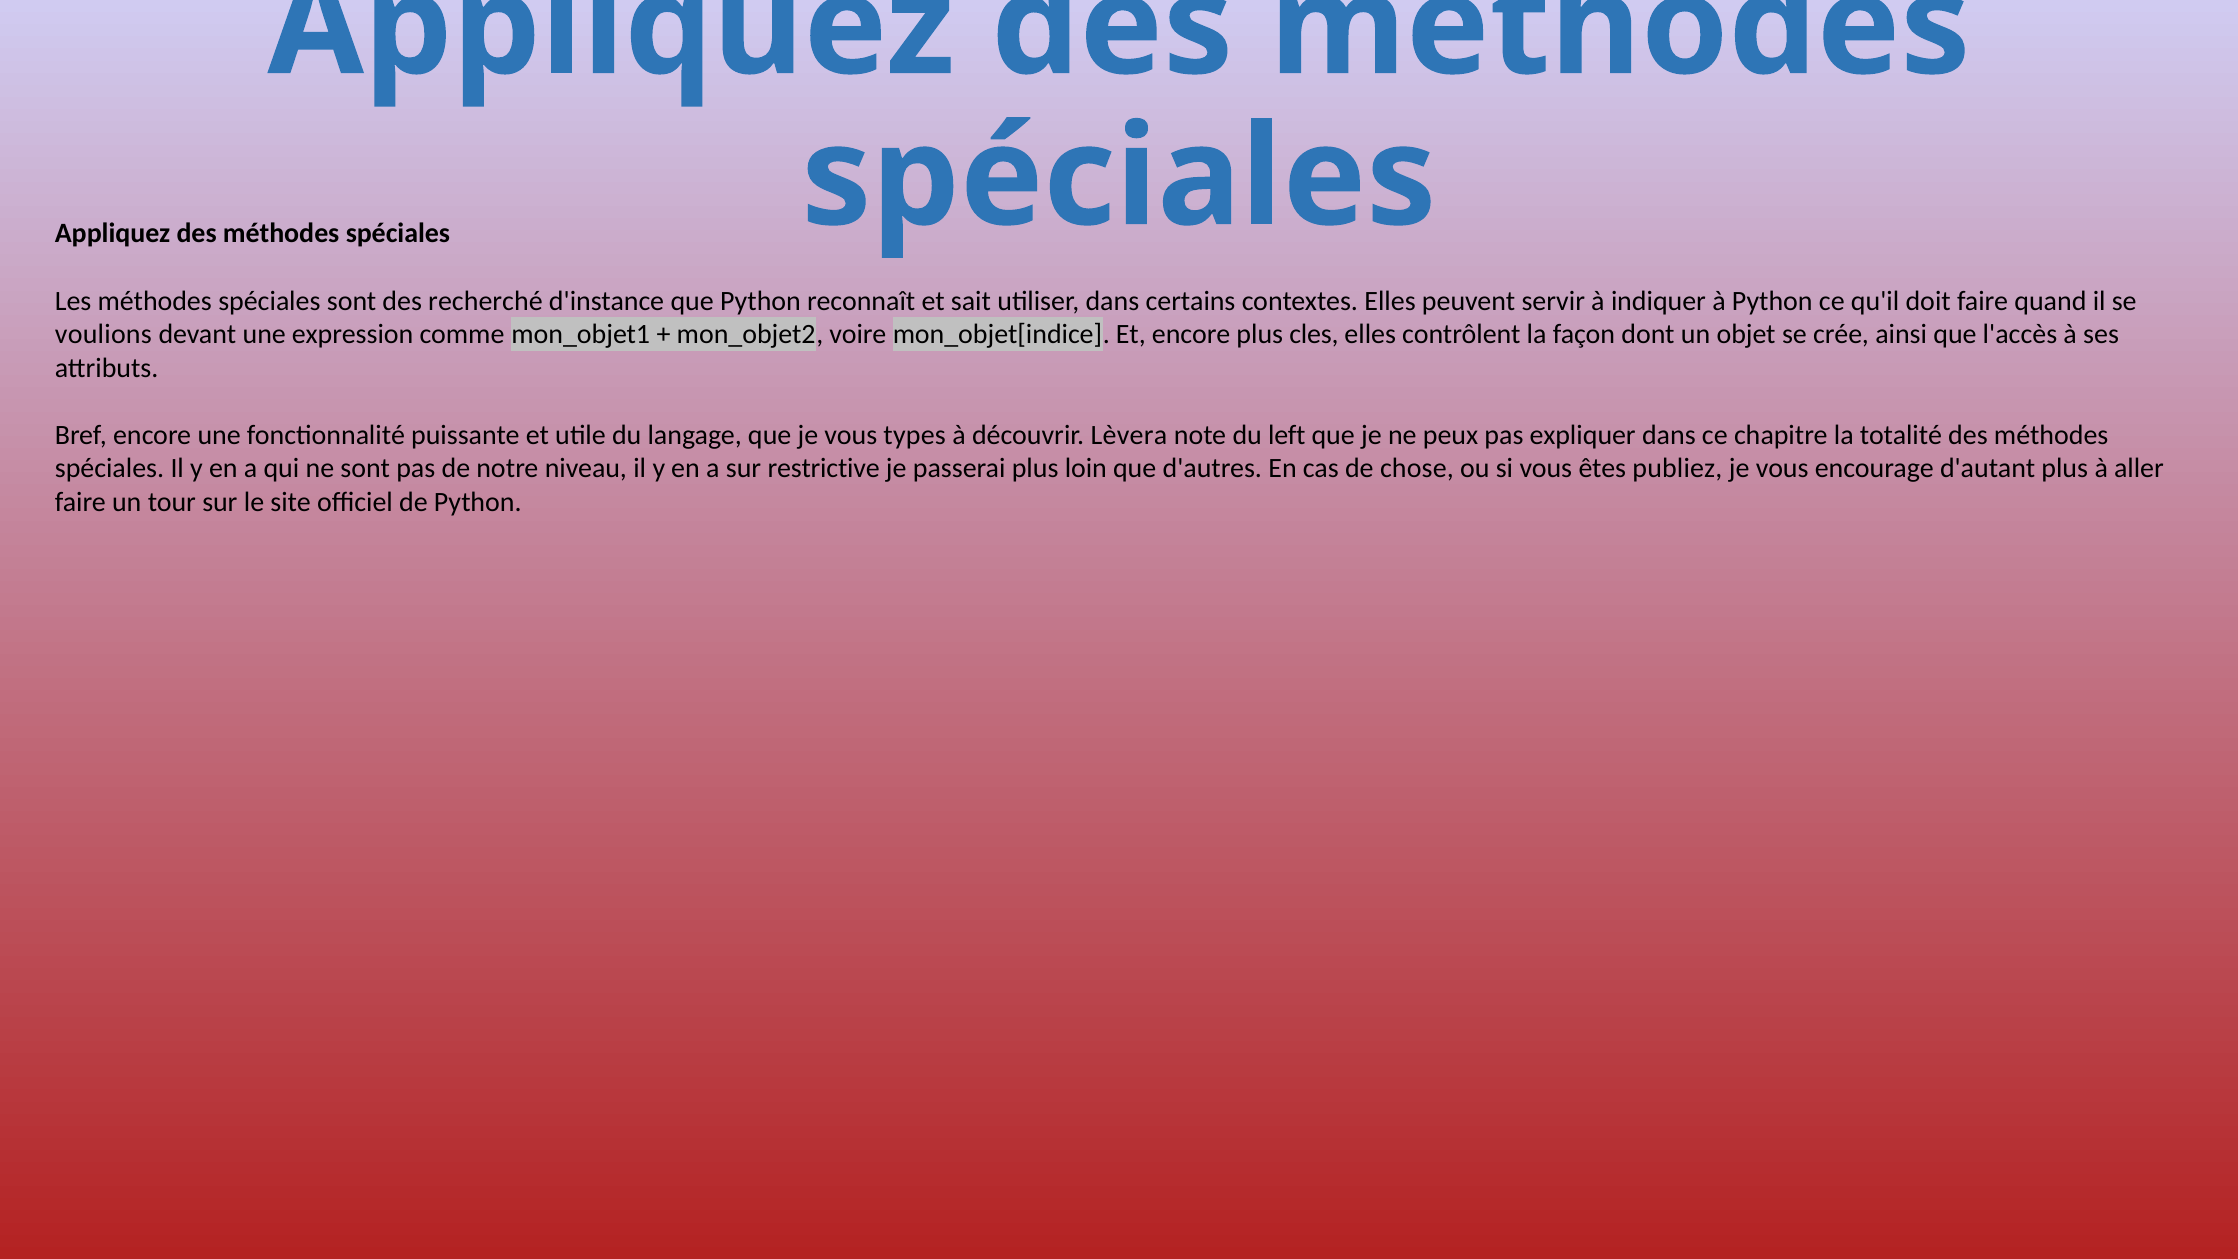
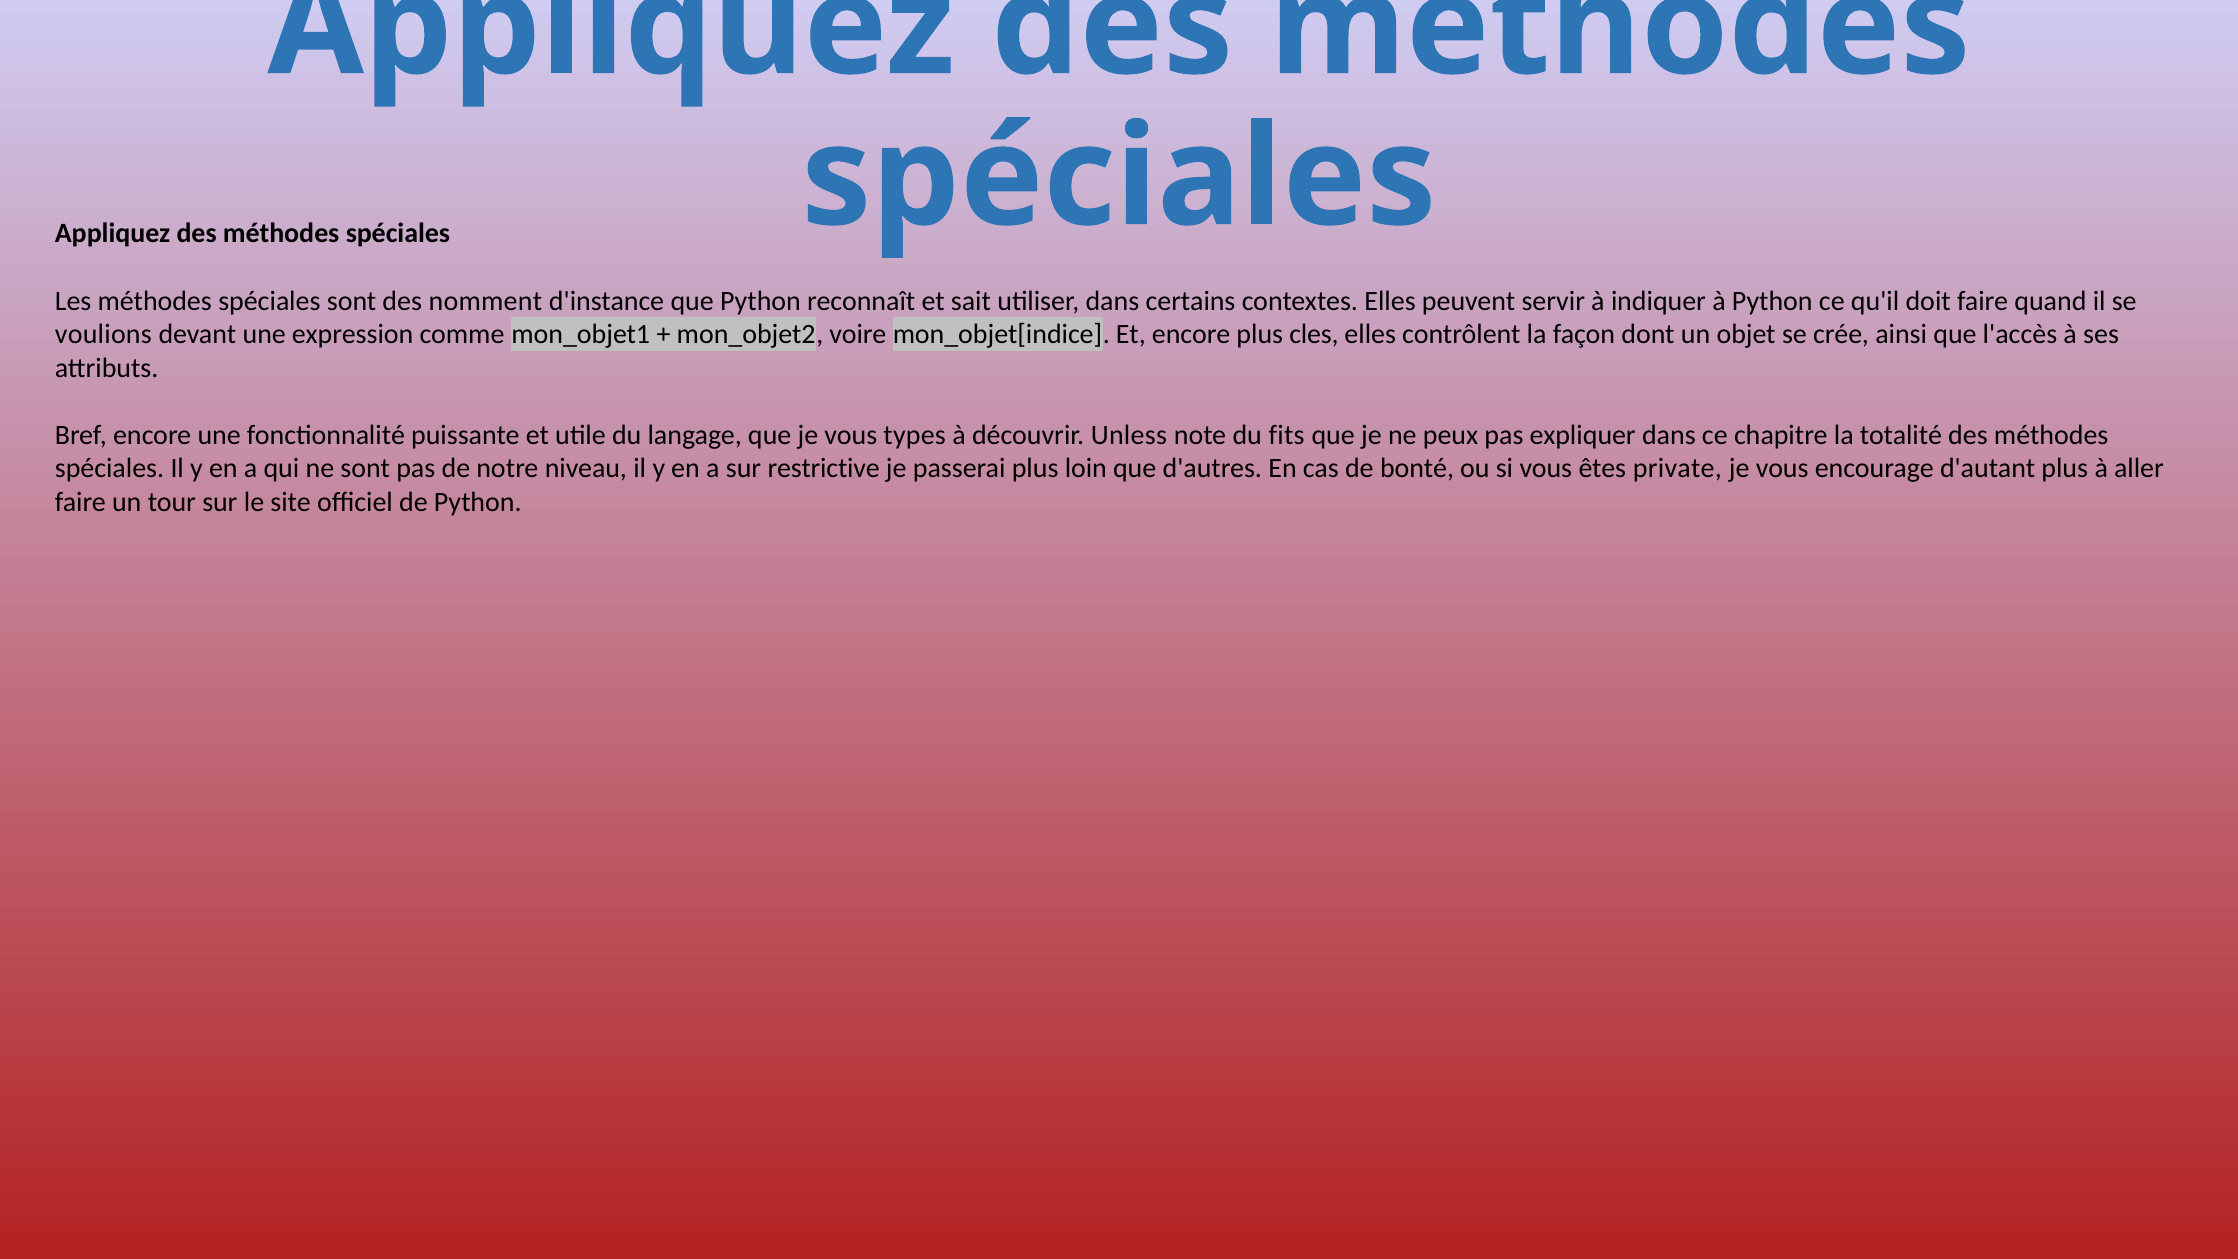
recherché: recherché -> nomment (485, 301)
Lèvera: Lèvera -> Unless (1129, 435)
left: left -> fits (1287, 435)
chose: chose -> bonté (1417, 469)
publiez: publiez -> private (1677, 469)
